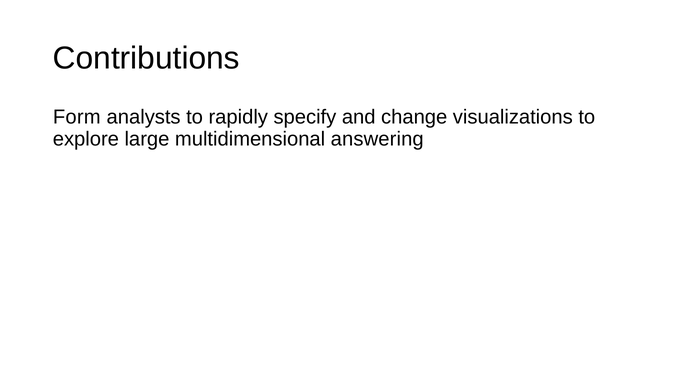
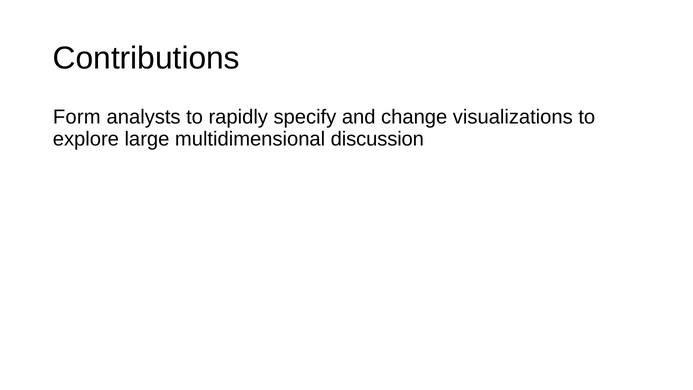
answering: answering -> discussion (377, 139)
